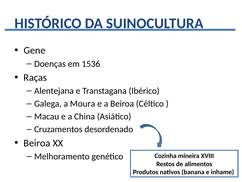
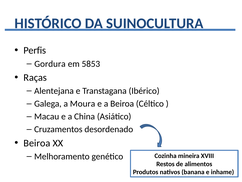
Gene: Gene -> Perfis (35, 50)
Doenças: Doenças -> Gordura (50, 64)
1536: 1536 -> 5853 (91, 64)
